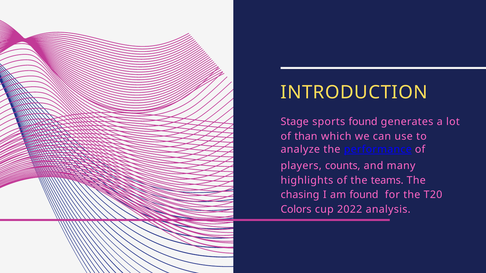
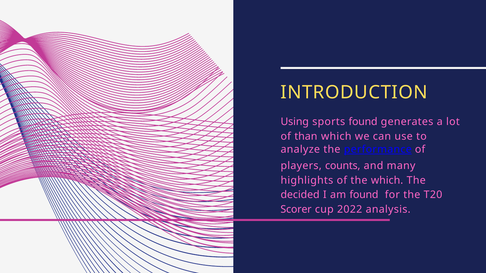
Stage: Stage -> Using (295, 122)
the teams: teams -> which (387, 180)
chasing: chasing -> decided (300, 195)
Colors: Colors -> Scorer (296, 210)
